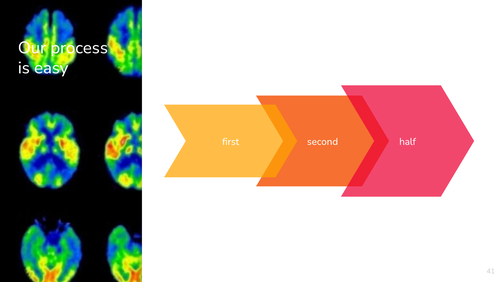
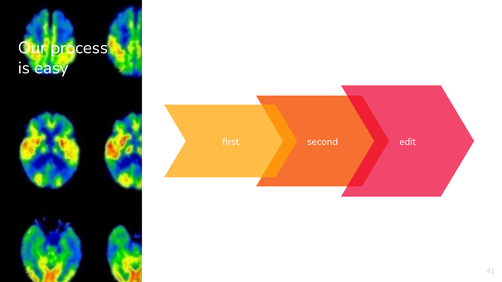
half: half -> edit (408, 142)
